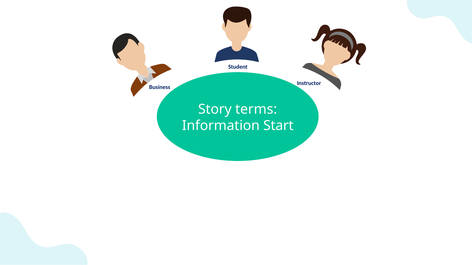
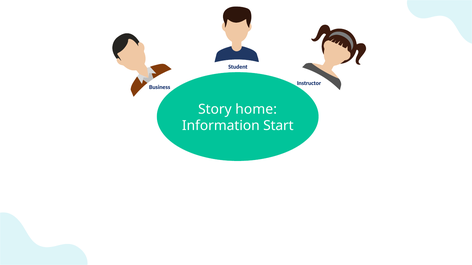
terms: terms -> home (256, 109)
